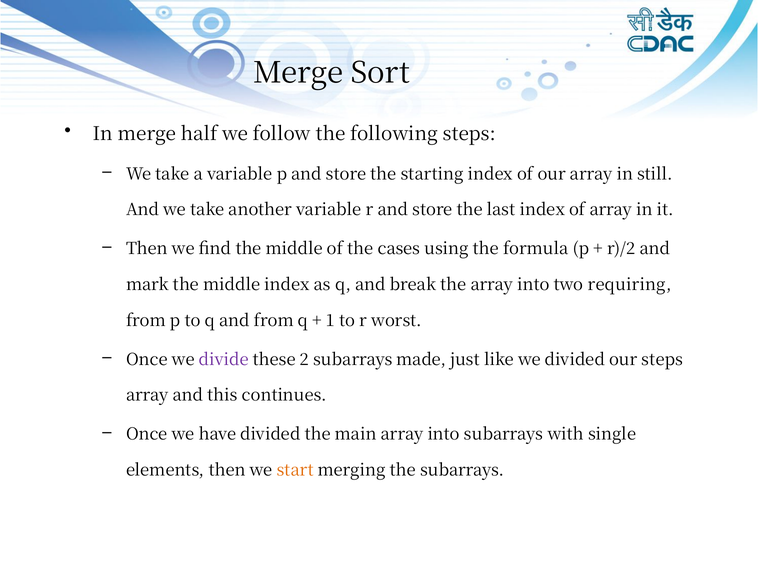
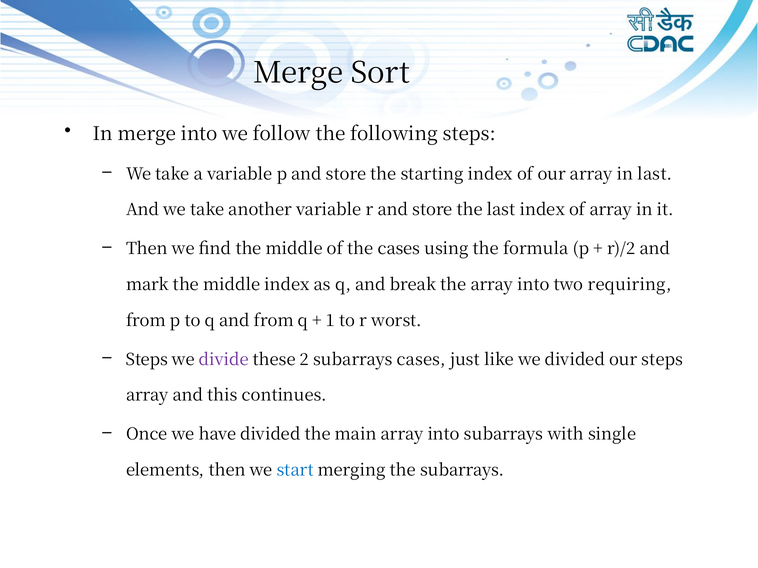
merge half: half -> into (199, 134)
in still: still -> last (655, 174)
Once: Once -> Steps (147, 360)
subarrays made: made -> cases (421, 360)
start colour: orange -> blue (295, 471)
